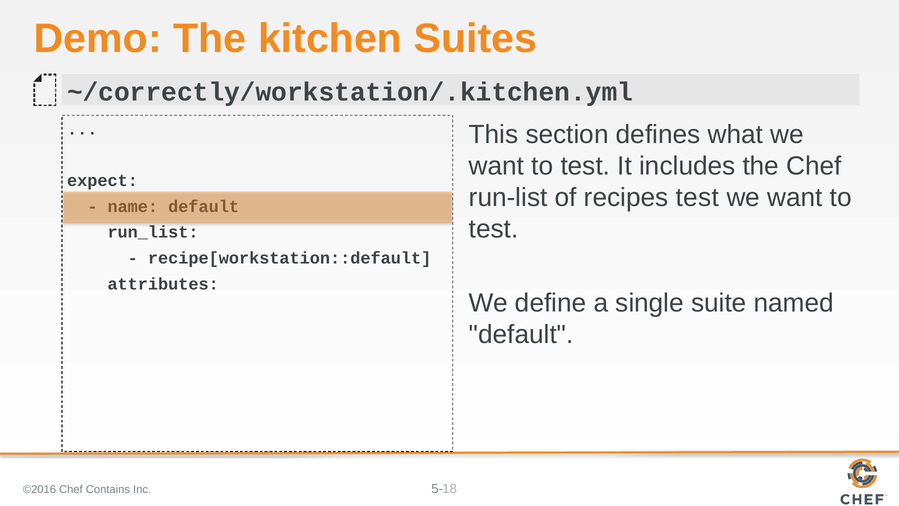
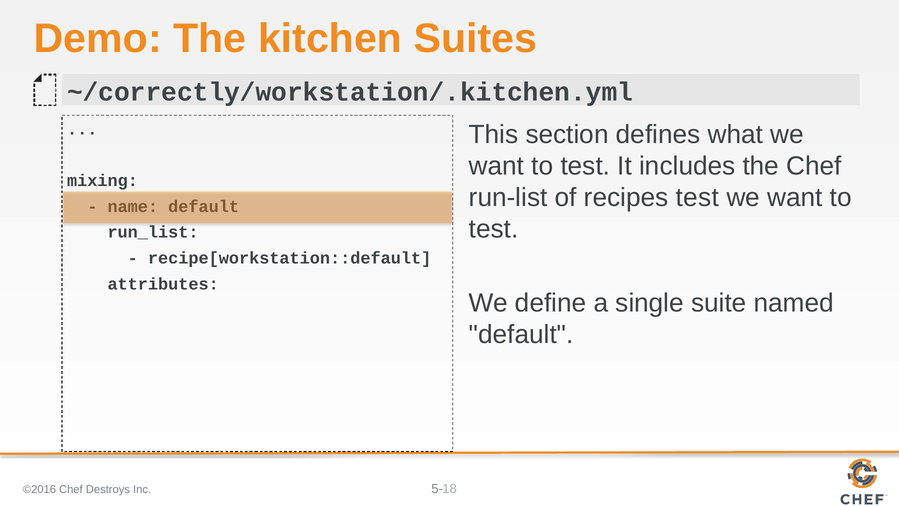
expect: expect -> mixing (102, 181)
Contains: Contains -> Destroys (108, 489)
